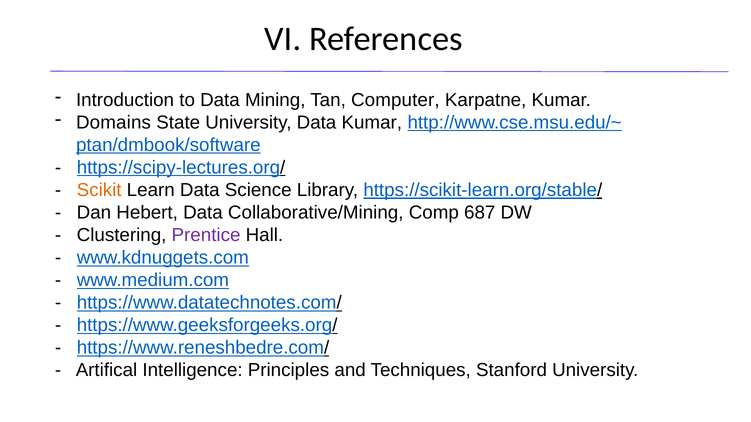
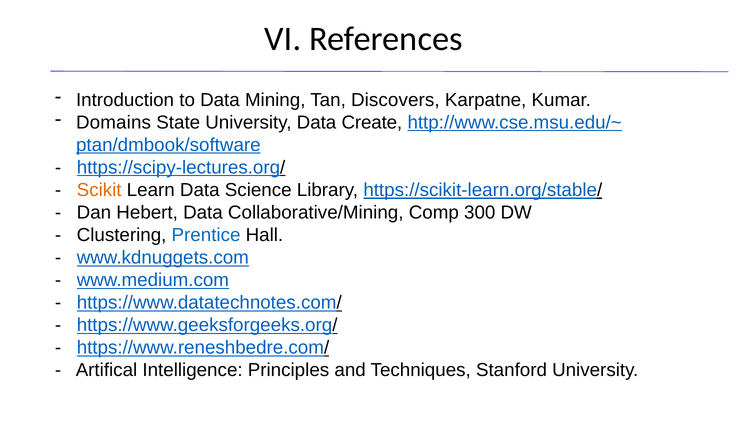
Computer: Computer -> Discovers (395, 100)
Data Kumar: Kumar -> Create (372, 123)
687: 687 -> 300 (480, 213)
Prentice colour: purple -> blue (206, 235)
